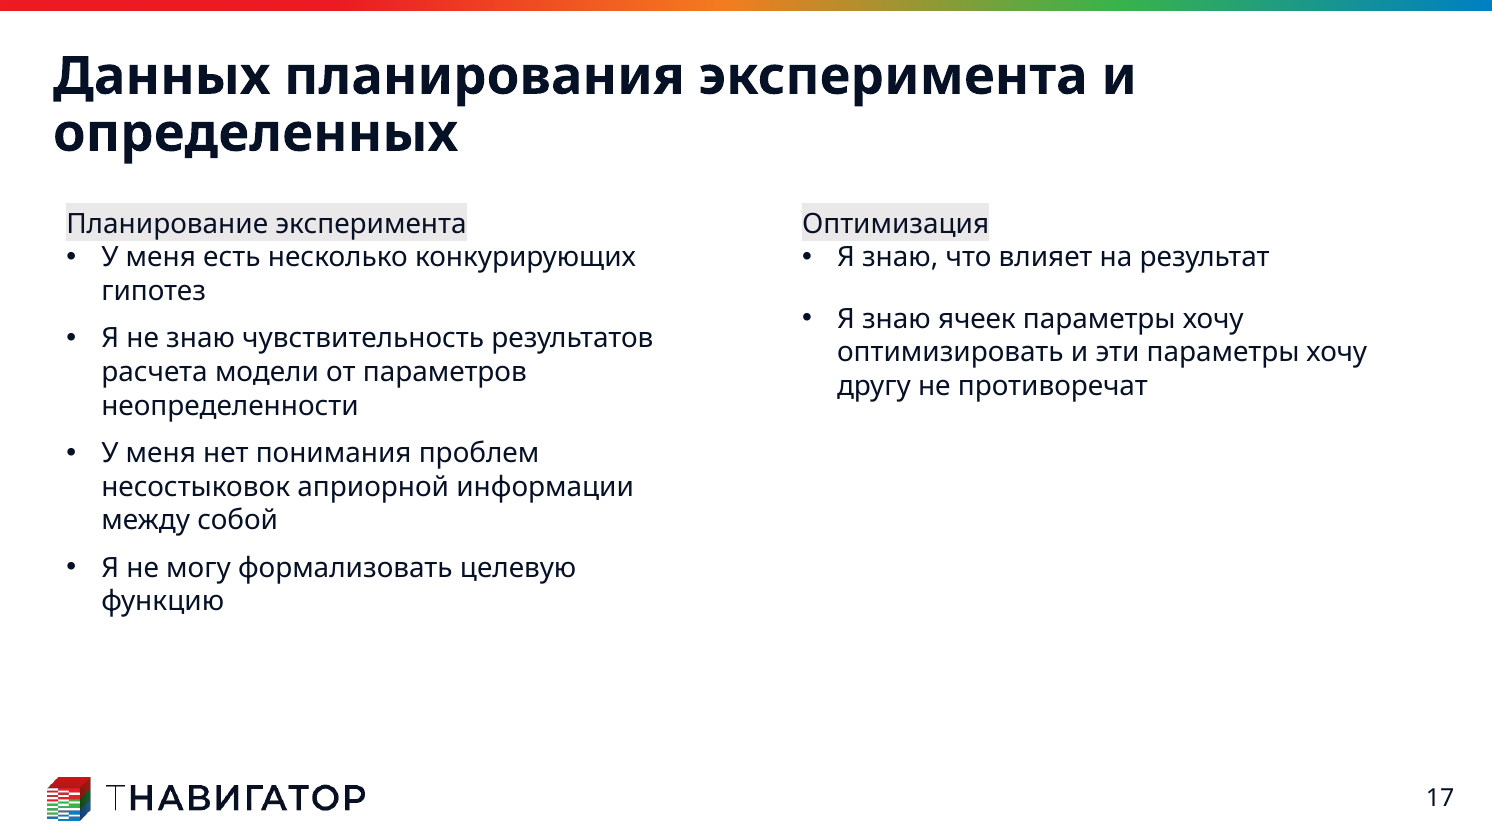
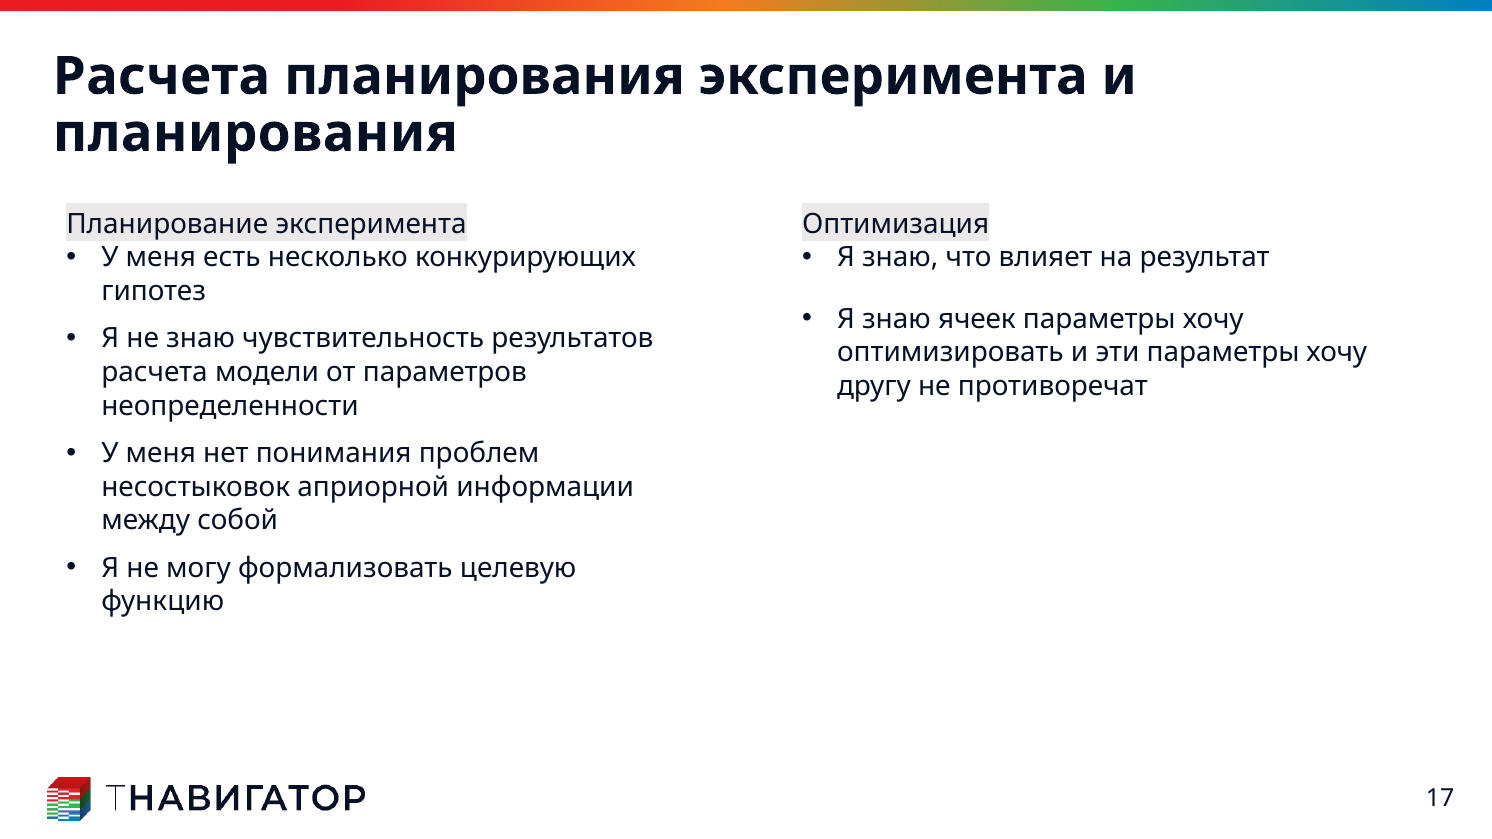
Данных: Данных -> Расчета (161, 76)
определенных: определенных -> планирования (255, 133)
